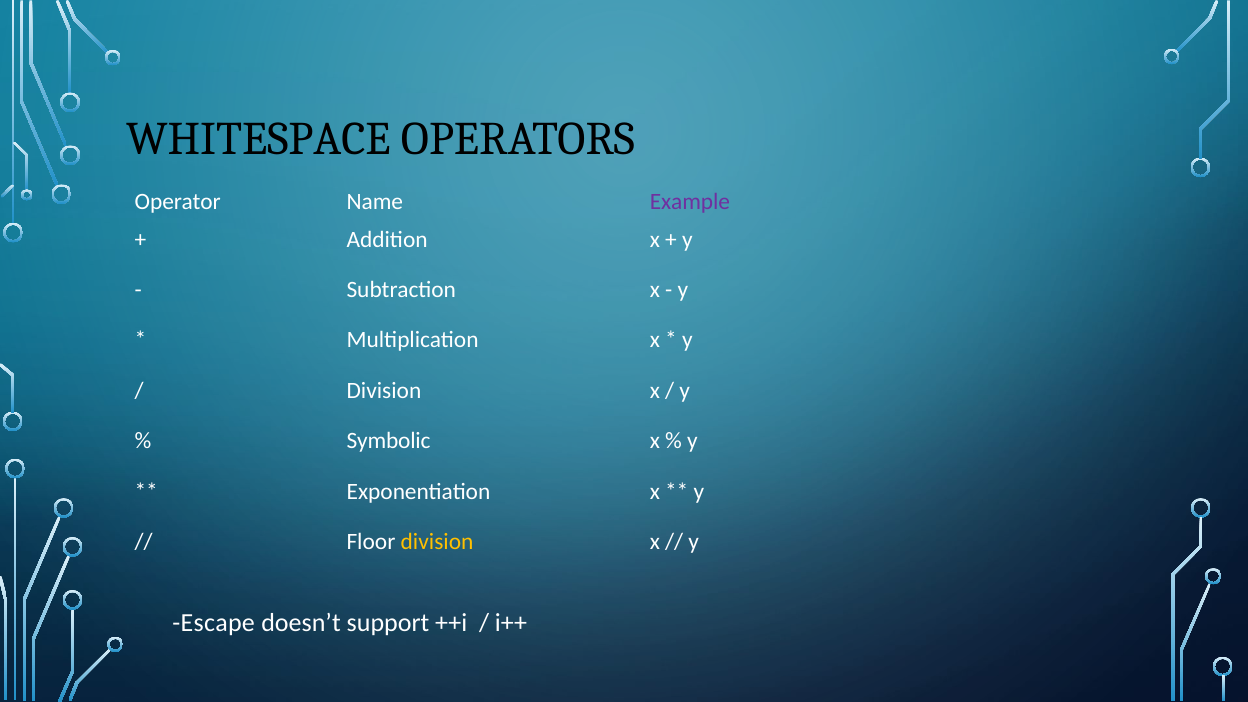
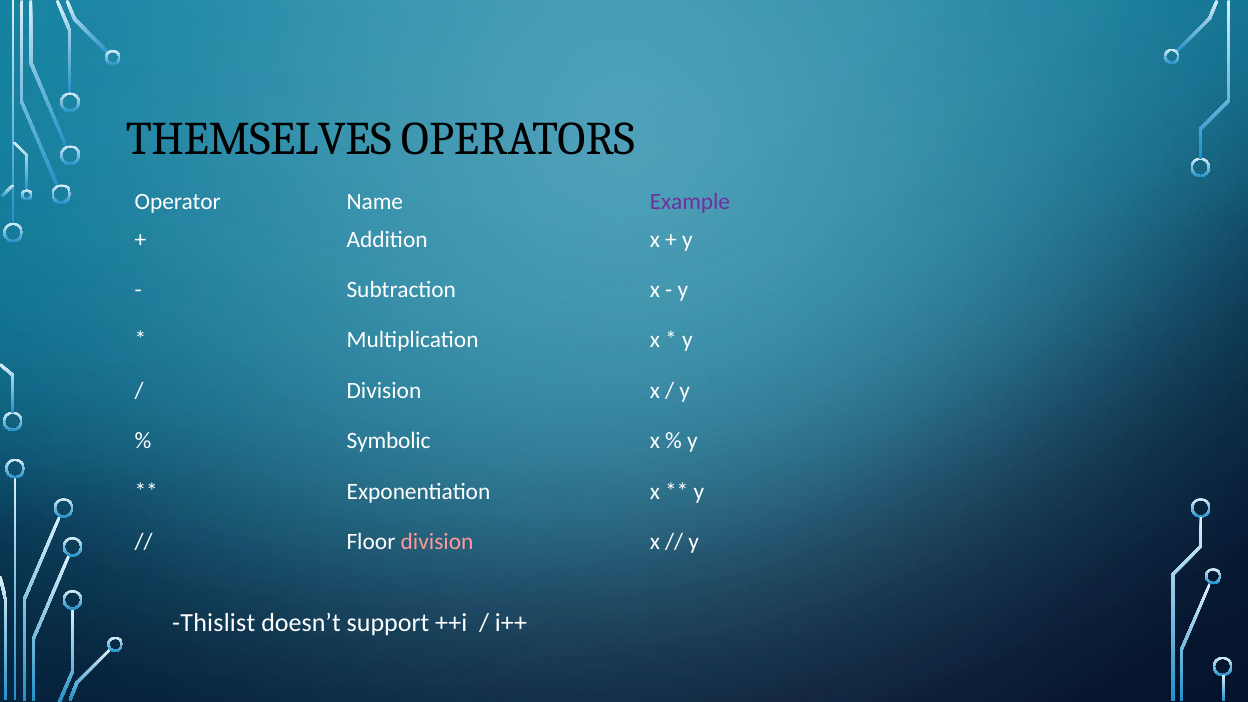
WHITESPACE: WHITESPACE -> THEMSELVES (259, 139)
division colour: yellow -> pink (437, 542)
Escape: Escape -> Thislist (214, 623)
